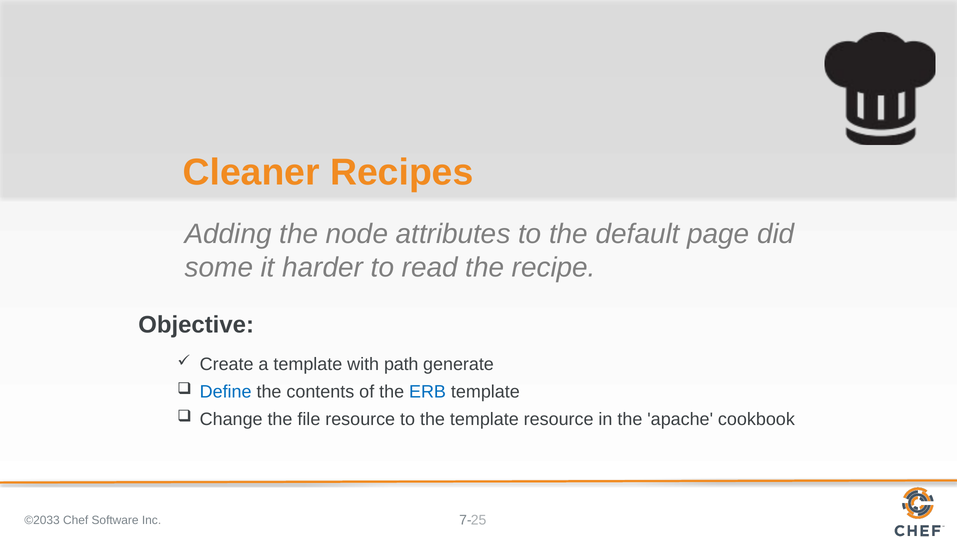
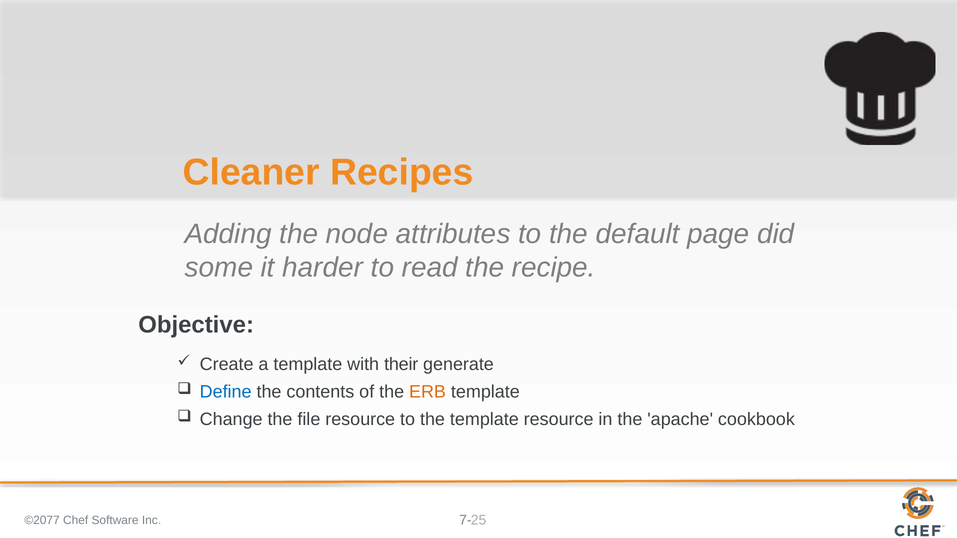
path: path -> their (401, 365)
ERB colour: blue -> orange (427, 392)
©2033: ©2033 -> ©2077 (42, 521)
